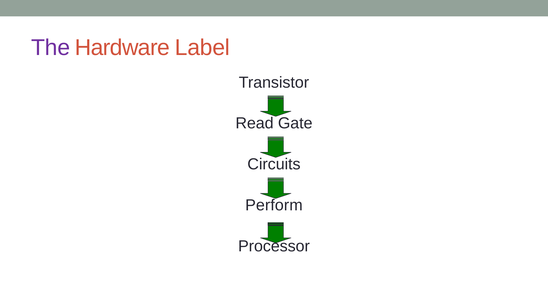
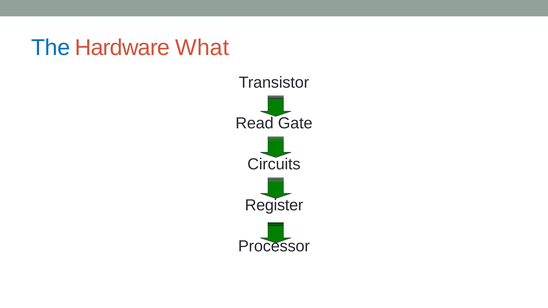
The colour: purple -> blue (51, 48)
Label: Label -> What (202, 48)
Perform: Perform -> Register (274, 205)
